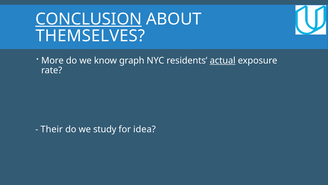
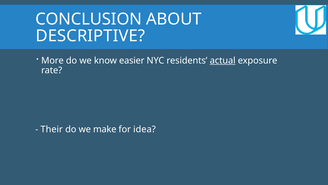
CONCLUSION underline: present -> none (89, 19)
THEMSELVES: THEMSELVES -> DESCRIPTIVE (90, 36)
graph: graph -> easier (132, 60)
study: study -> make (105, 129)
